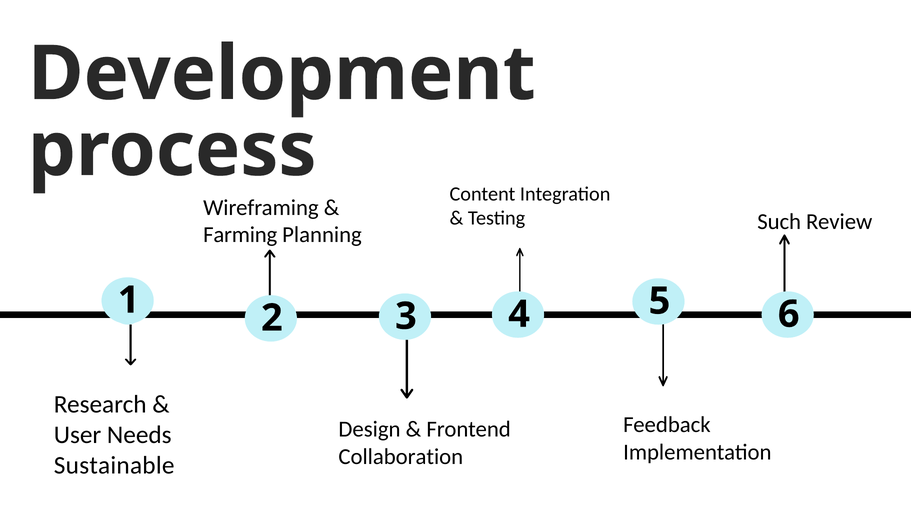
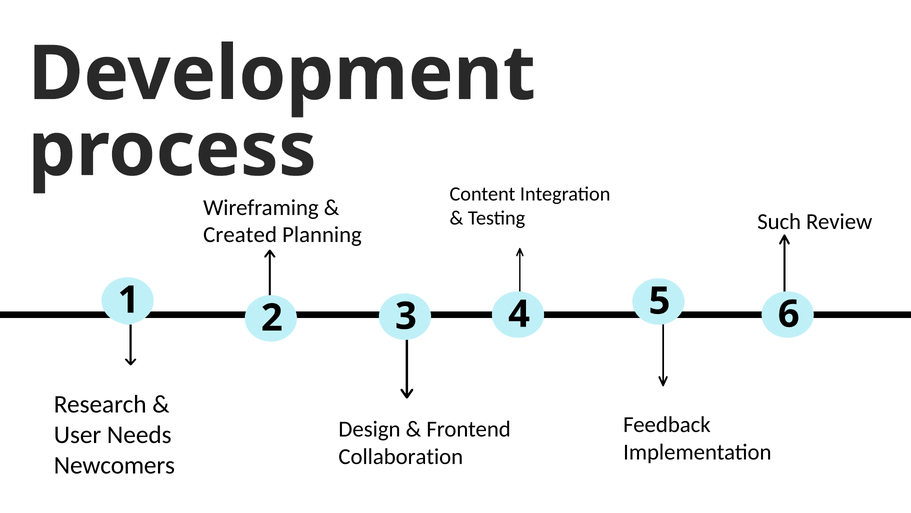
Farming: Farming -> Created (240, 235)
Sustainable: Sustainable -> Newcomers (114, 465)
